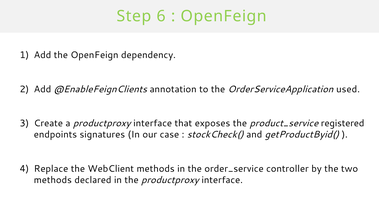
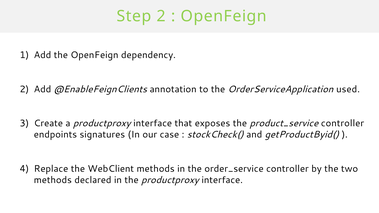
Step 6: 6 -> 2 (161, 16)
product_service registered: registered -> controller (343, 123)
